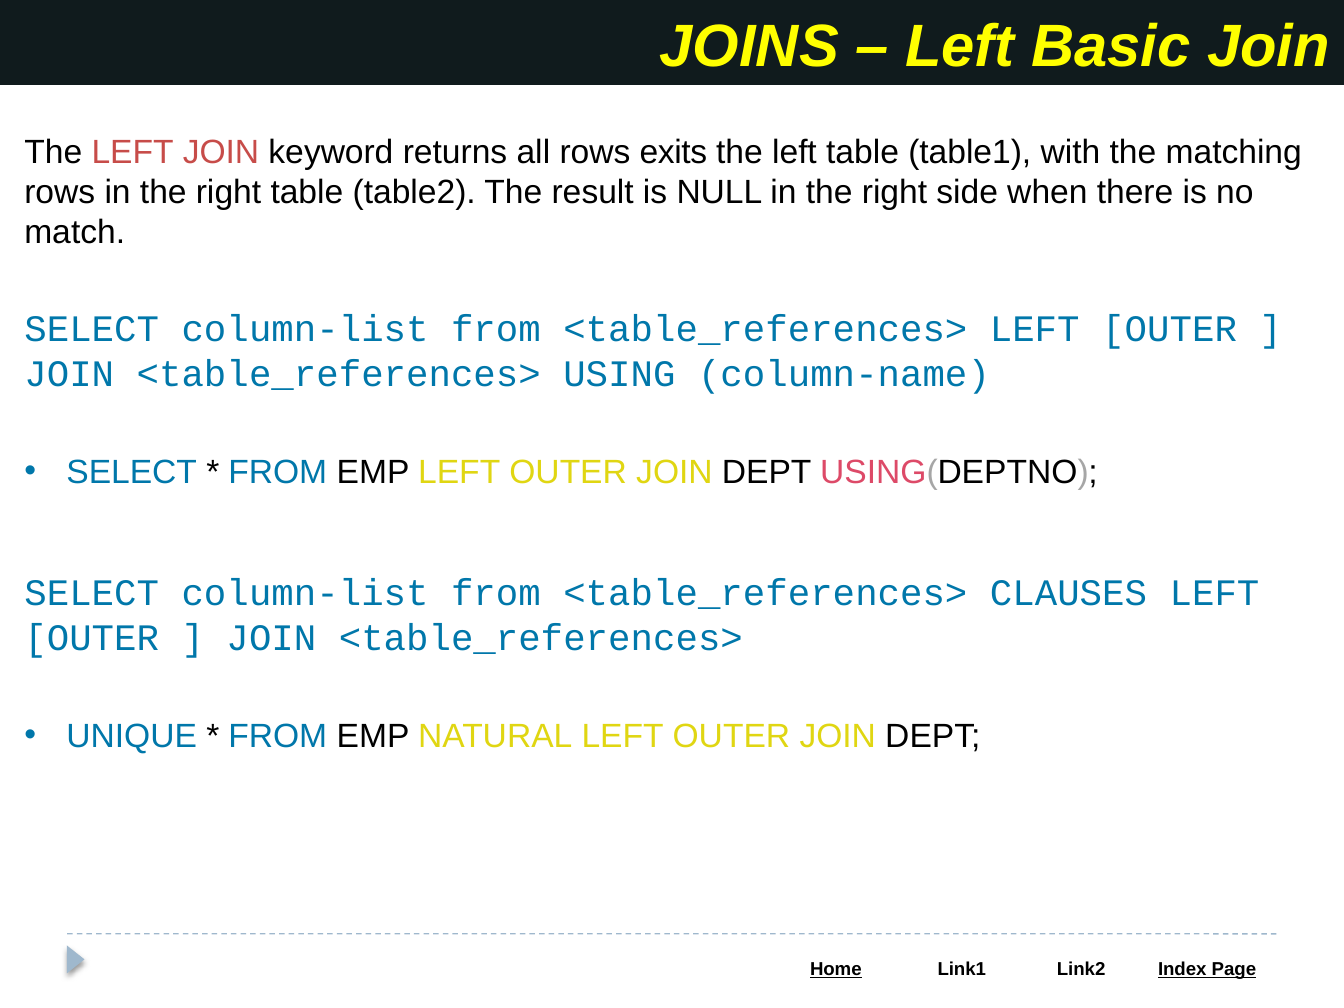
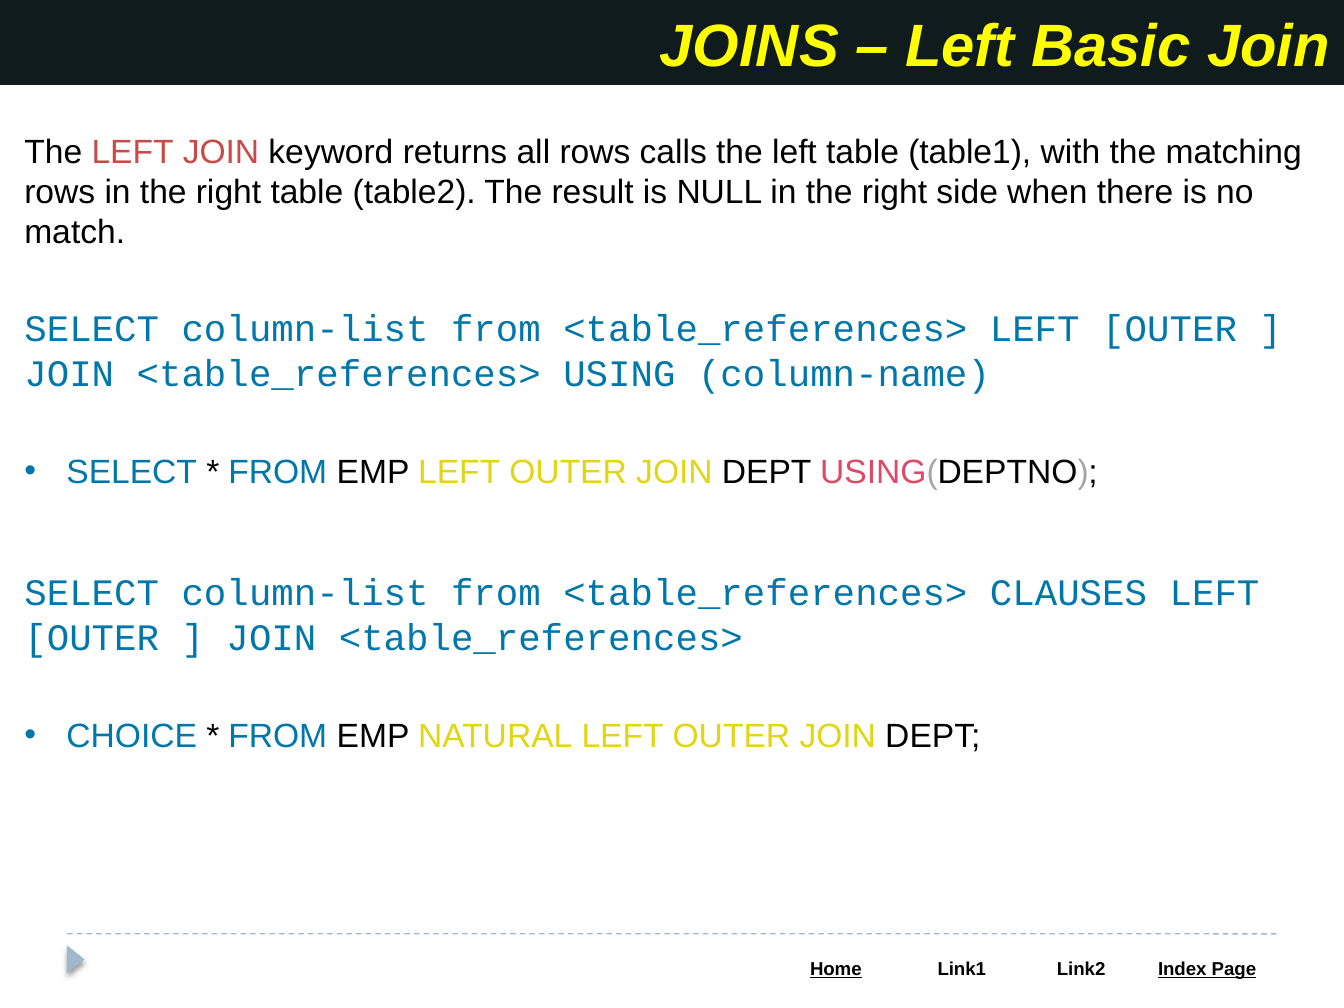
exits: exits -> calls (673, 152)
UNIQUE: UNIQUE -> CHOICE (132, 736)
